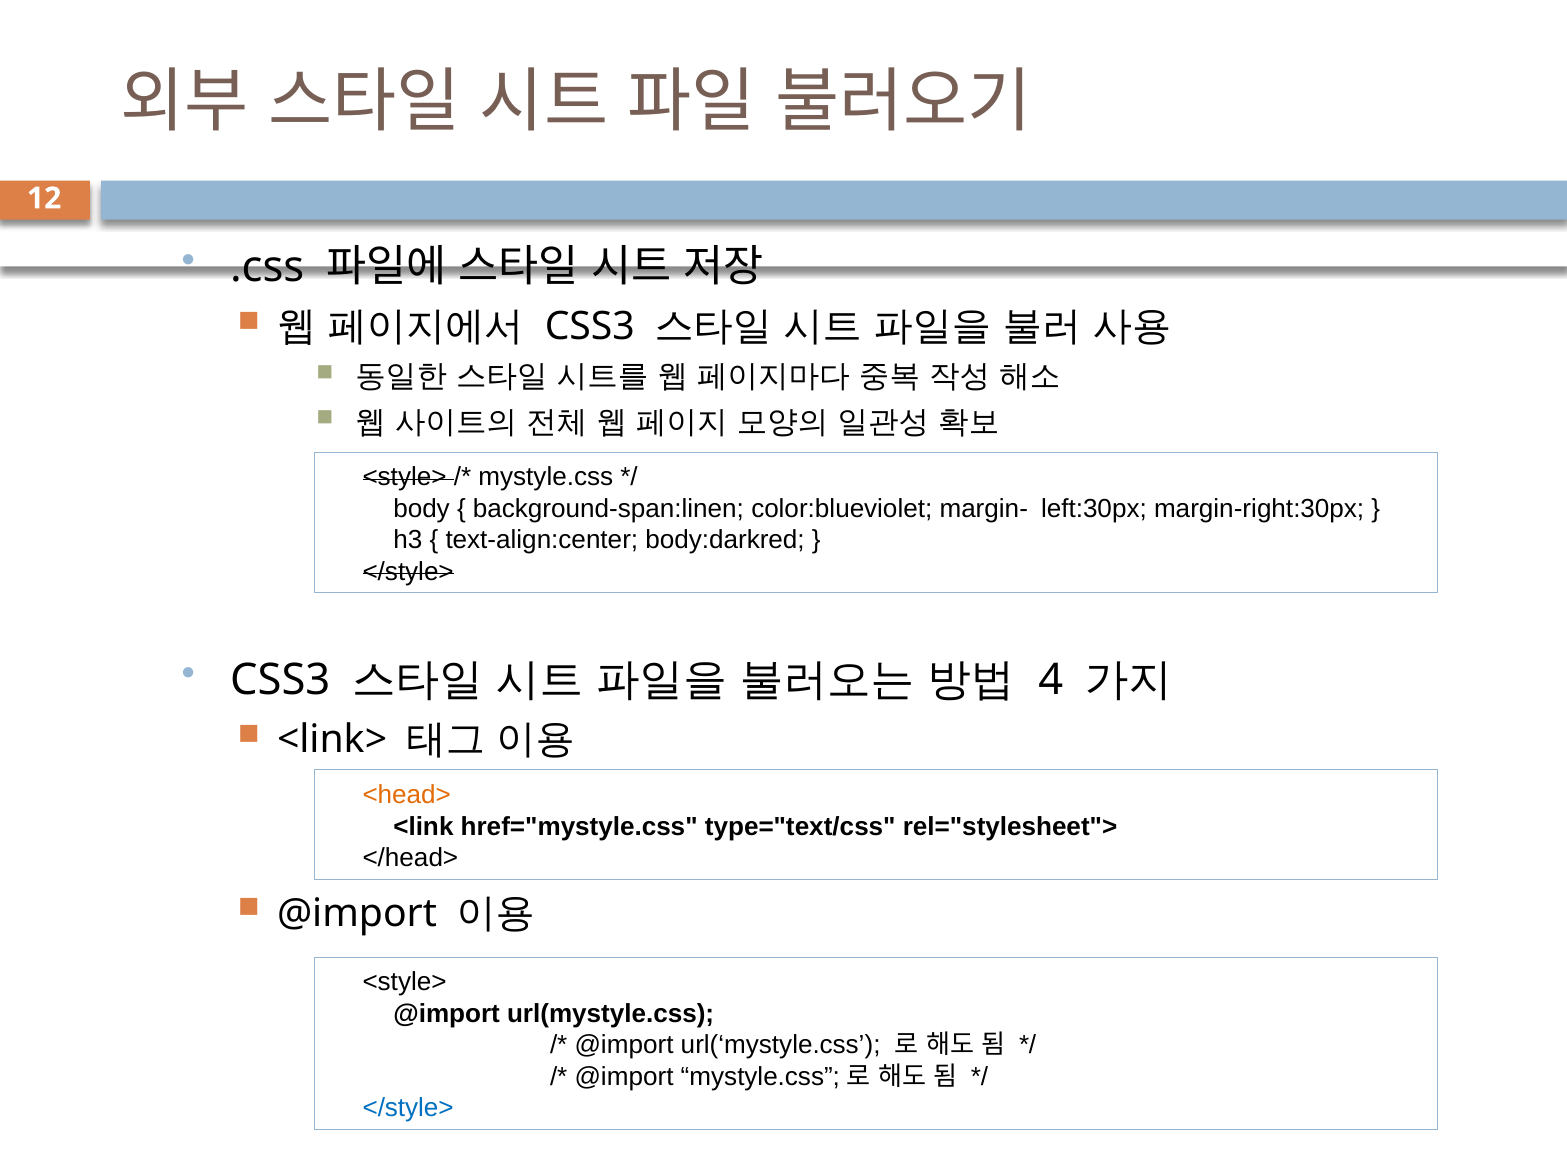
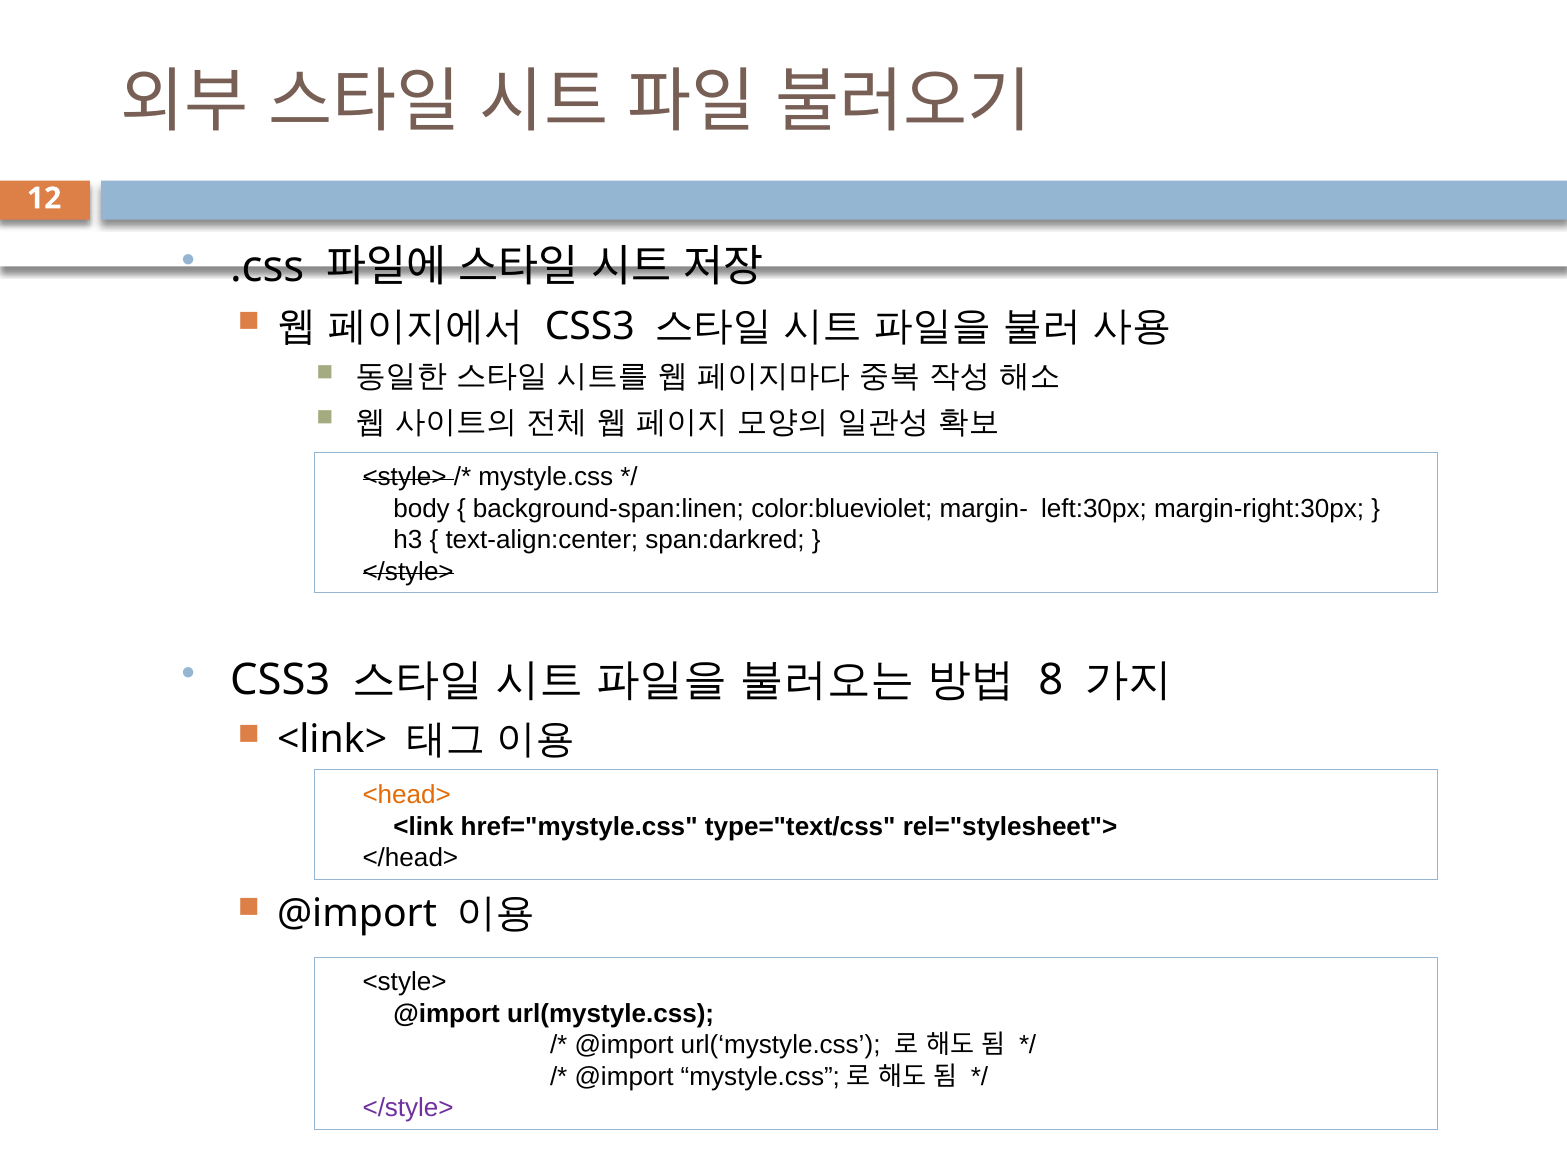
body:darkred: body:darkred -> span:darkred (725, 540)
4: 4 -> 8 (1051, 679)
</style> colour: blue -> purple (408, 1107)
